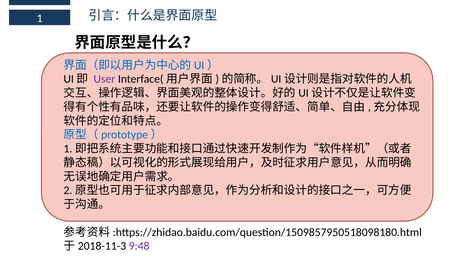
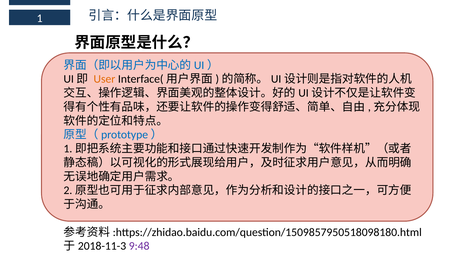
User colour: purple -> orange (104, 79)
